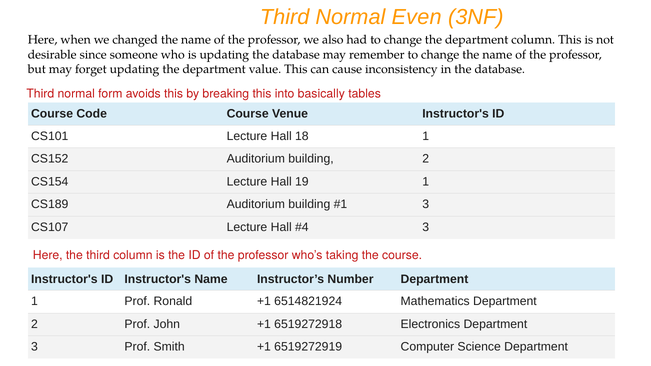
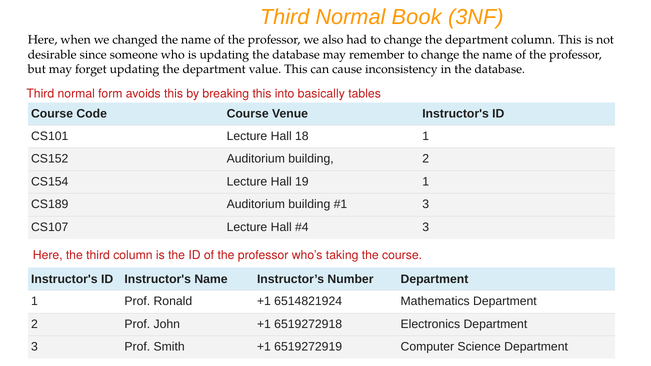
Even: Even -> Book (417, 17)
